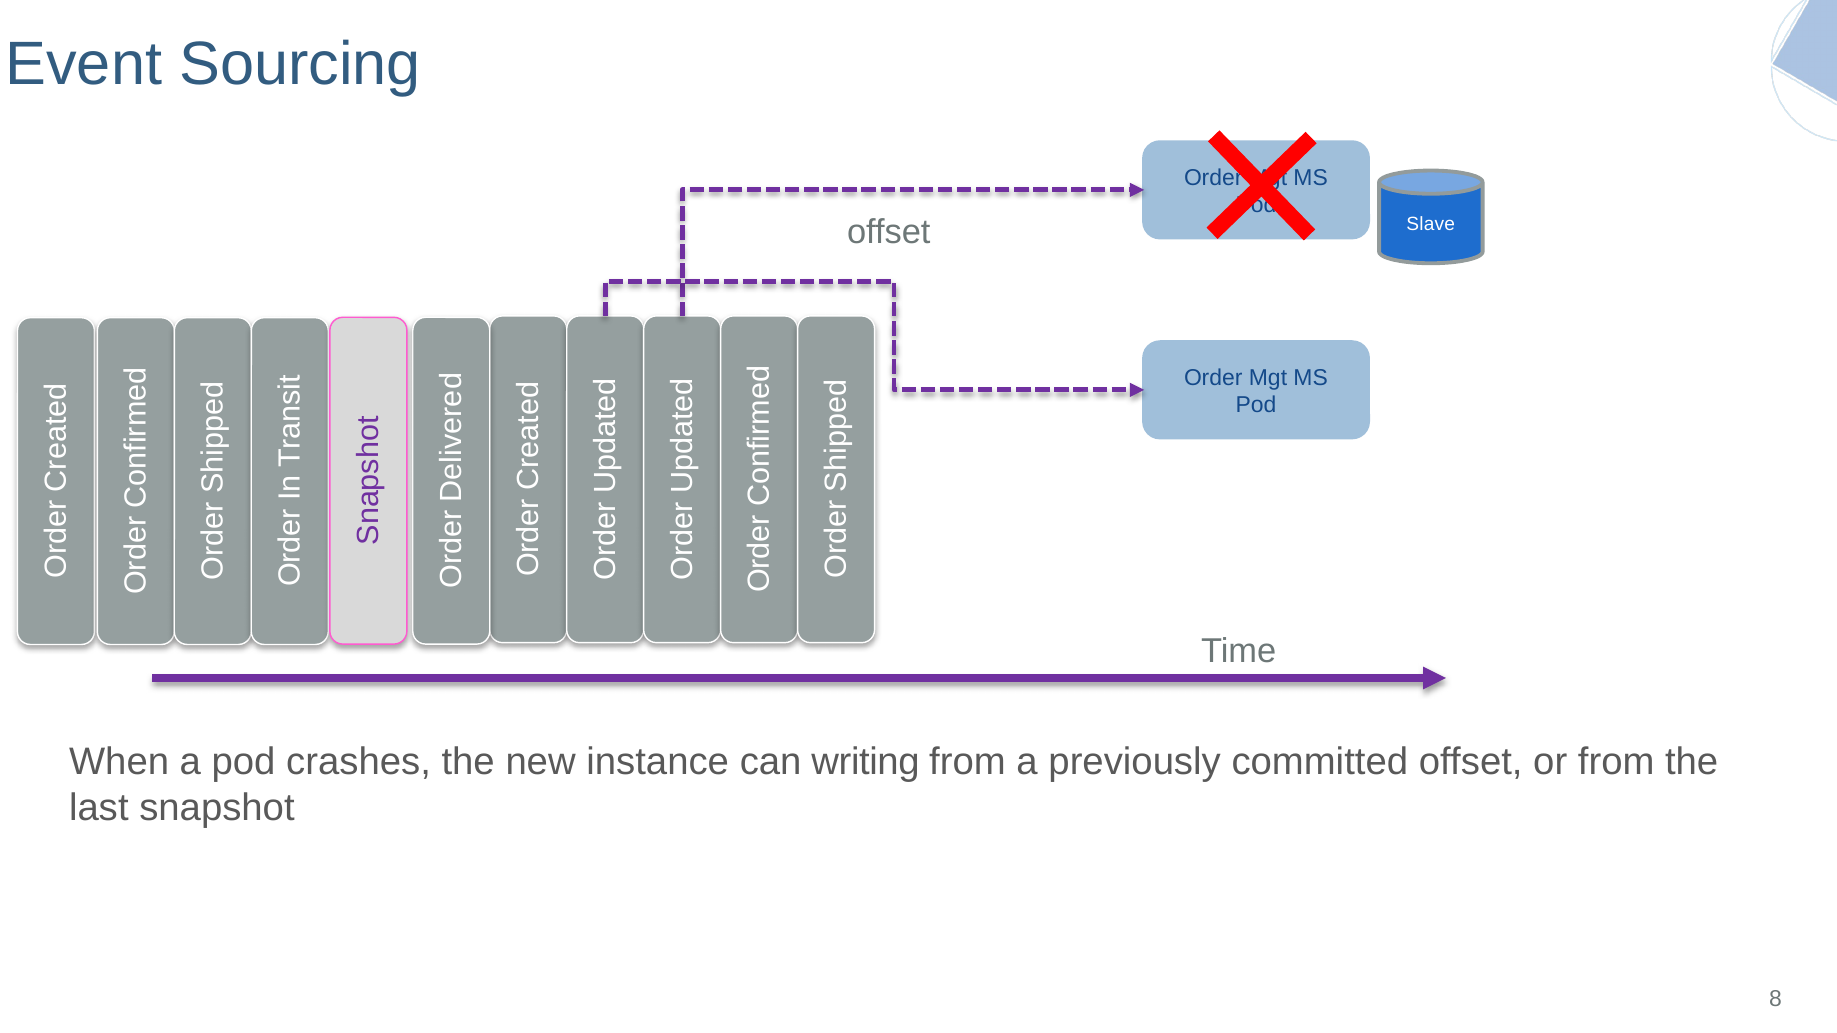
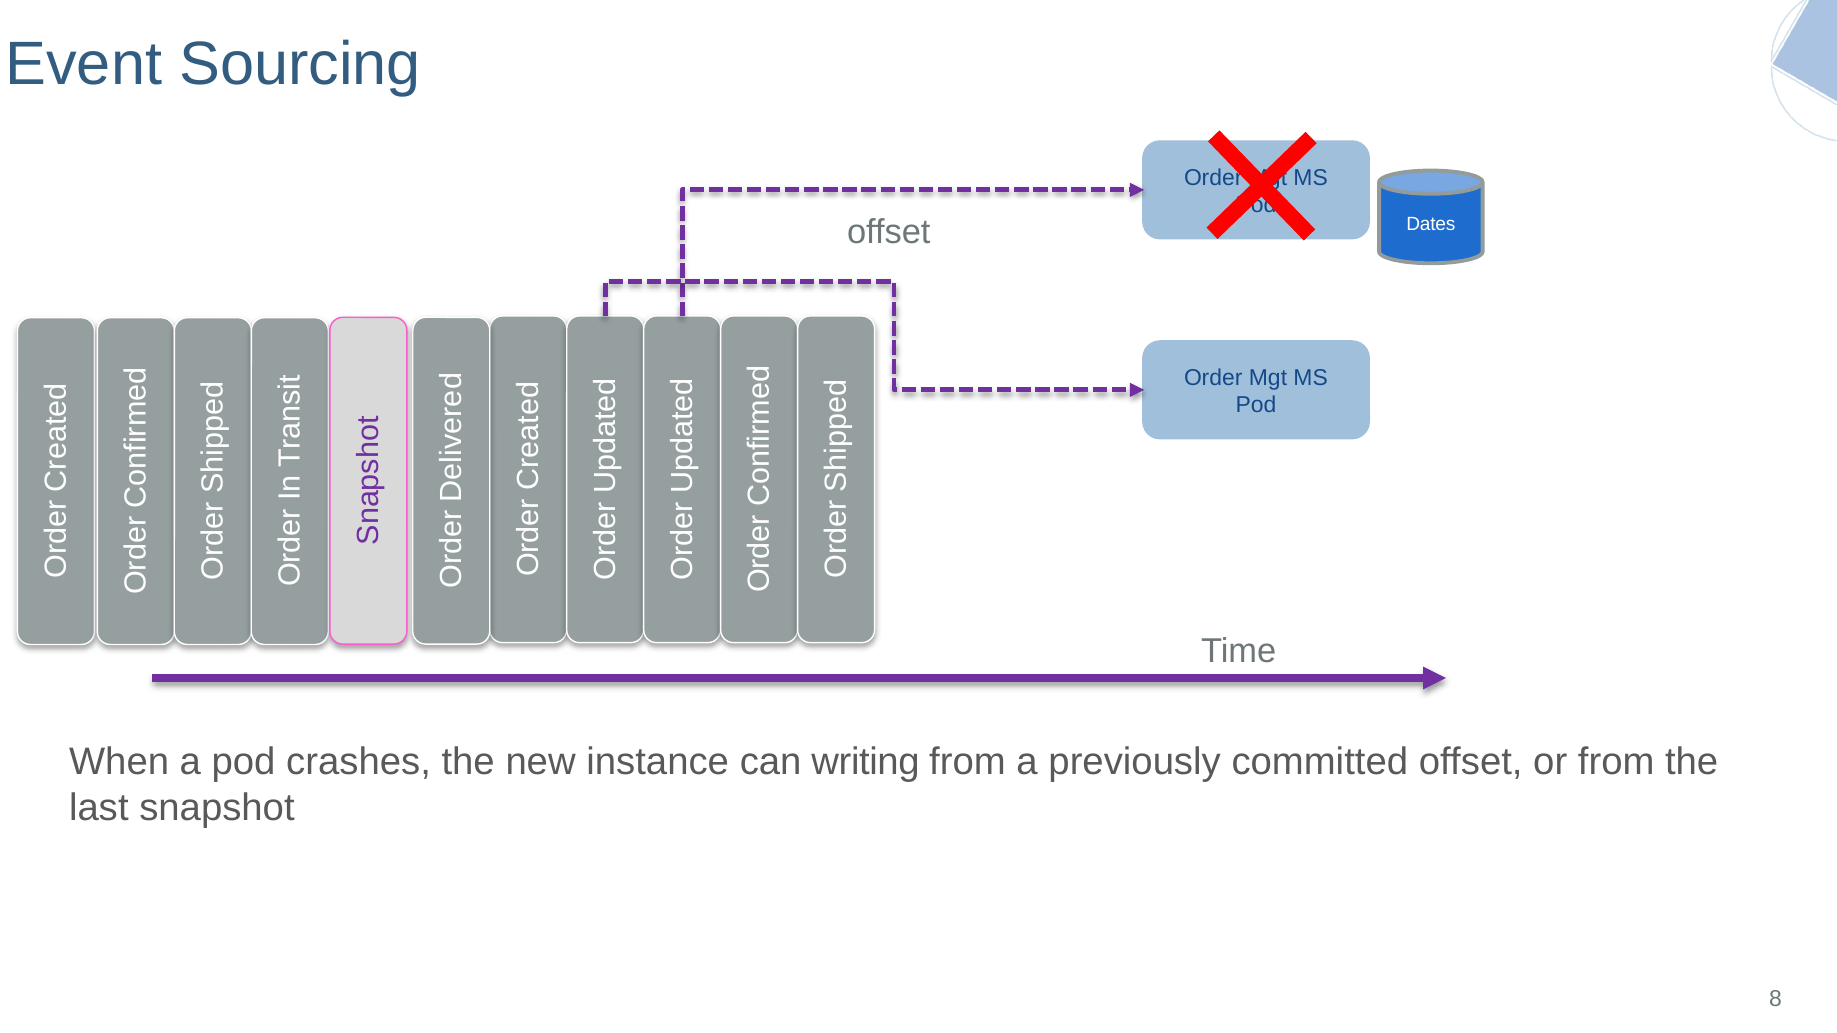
Slave: Slave -> Dates (1431, 224)
